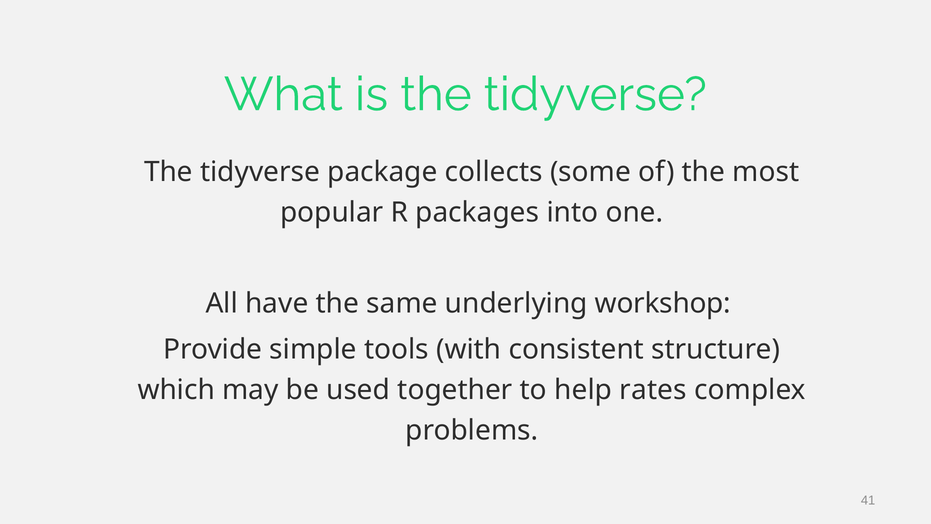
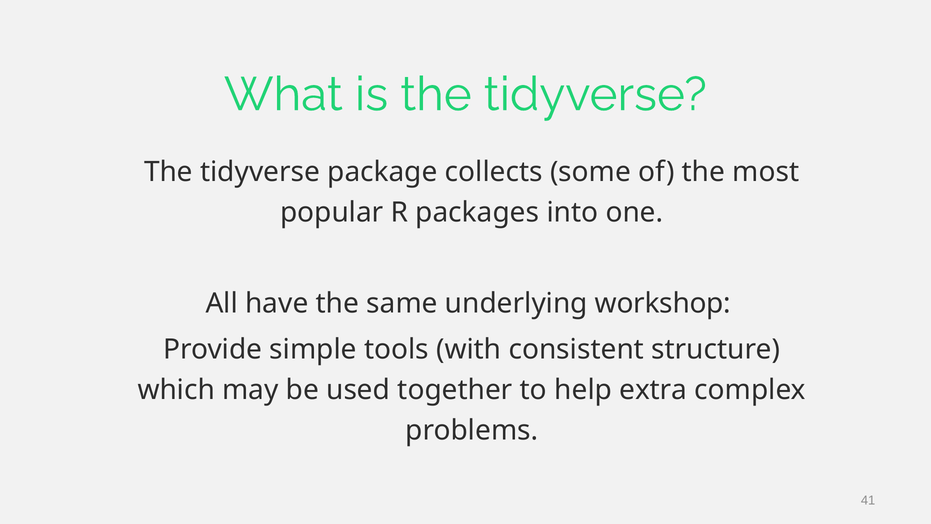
rates: rates -> extra (653, 390)
